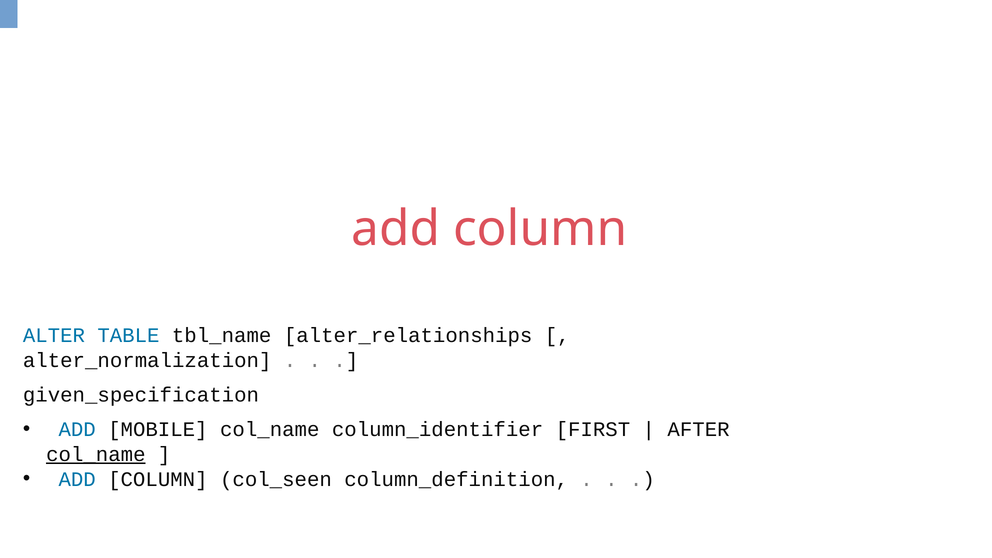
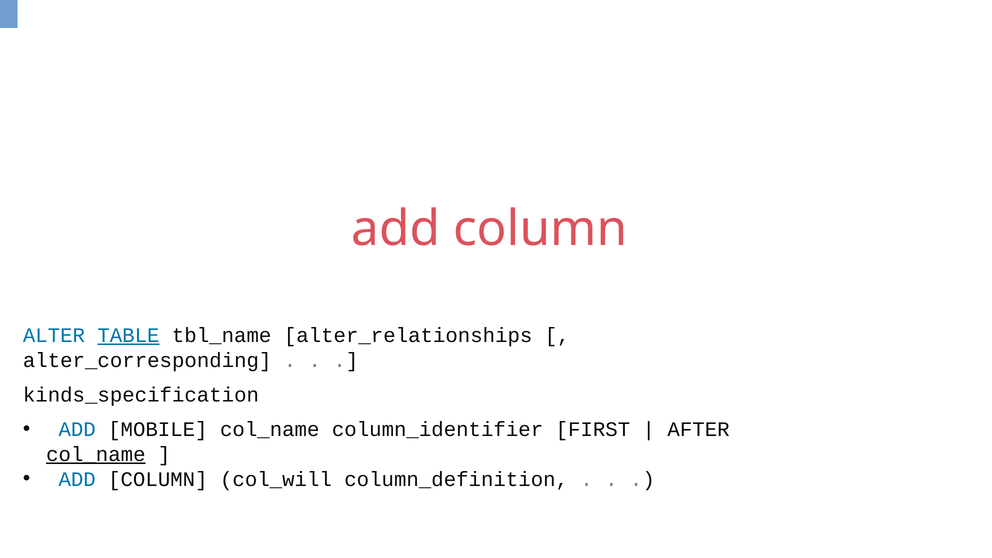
TABLE underline: none -> present (128, 335)
alter_normalization: alter_normalization -> alter_corresponding (147, 360)
given_specification: given_specification -> kinds_specification (141, 395)
col_seen: col_seen -> col_will (276, 479)
